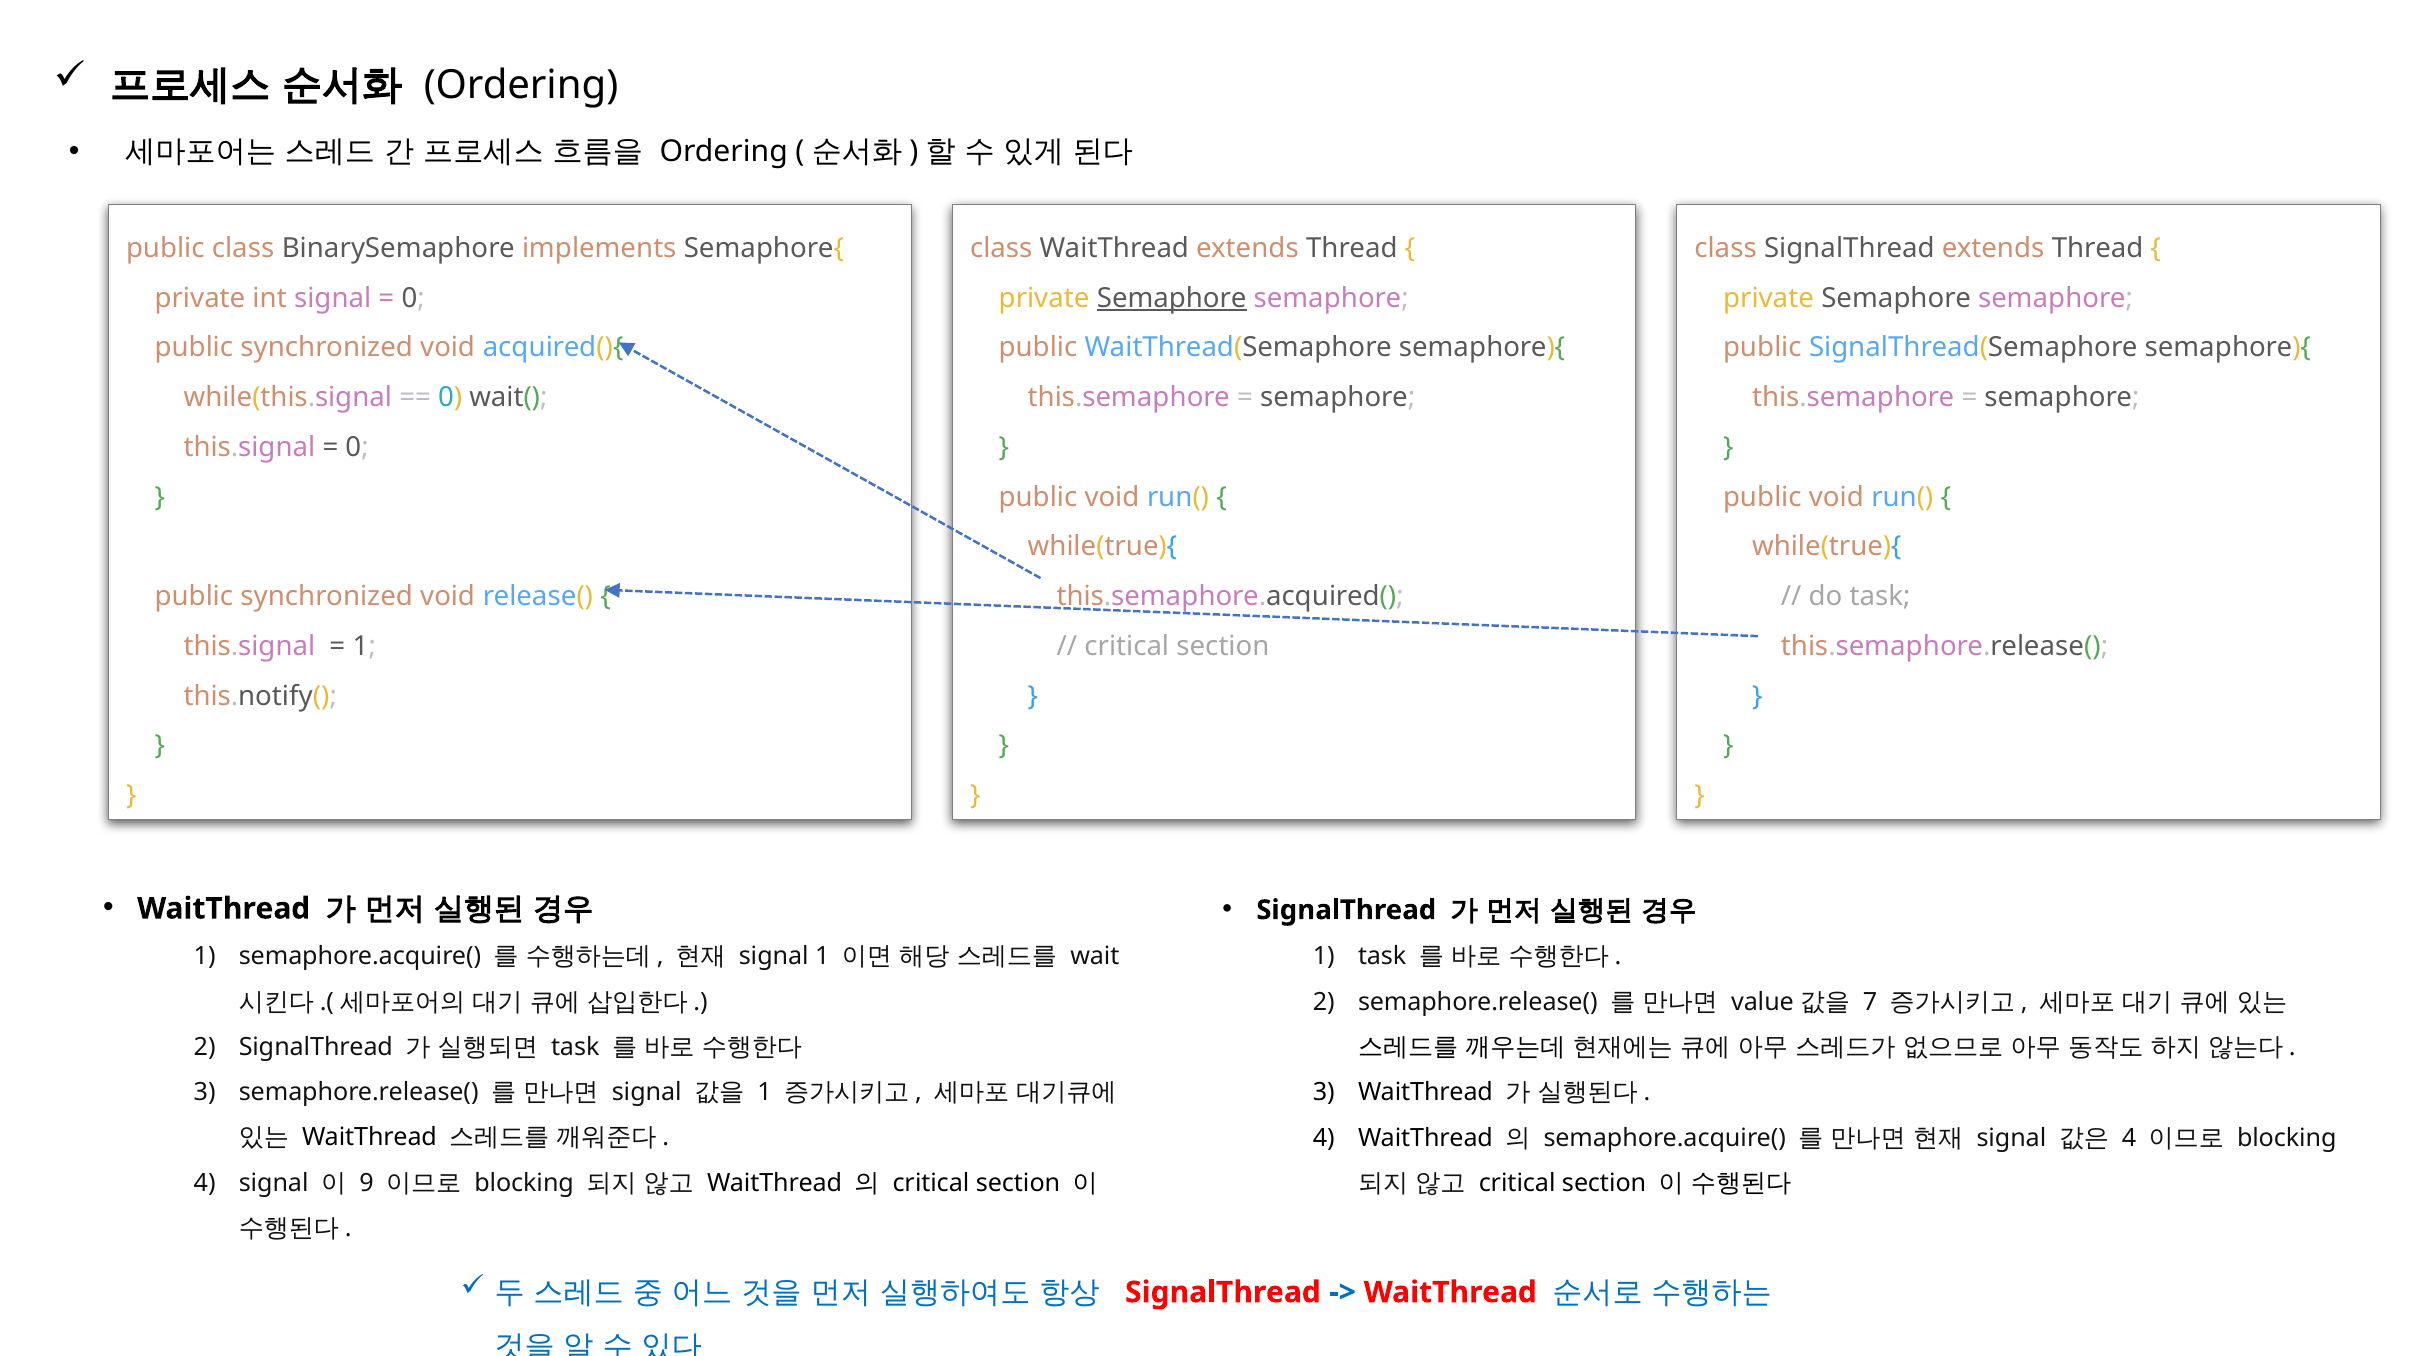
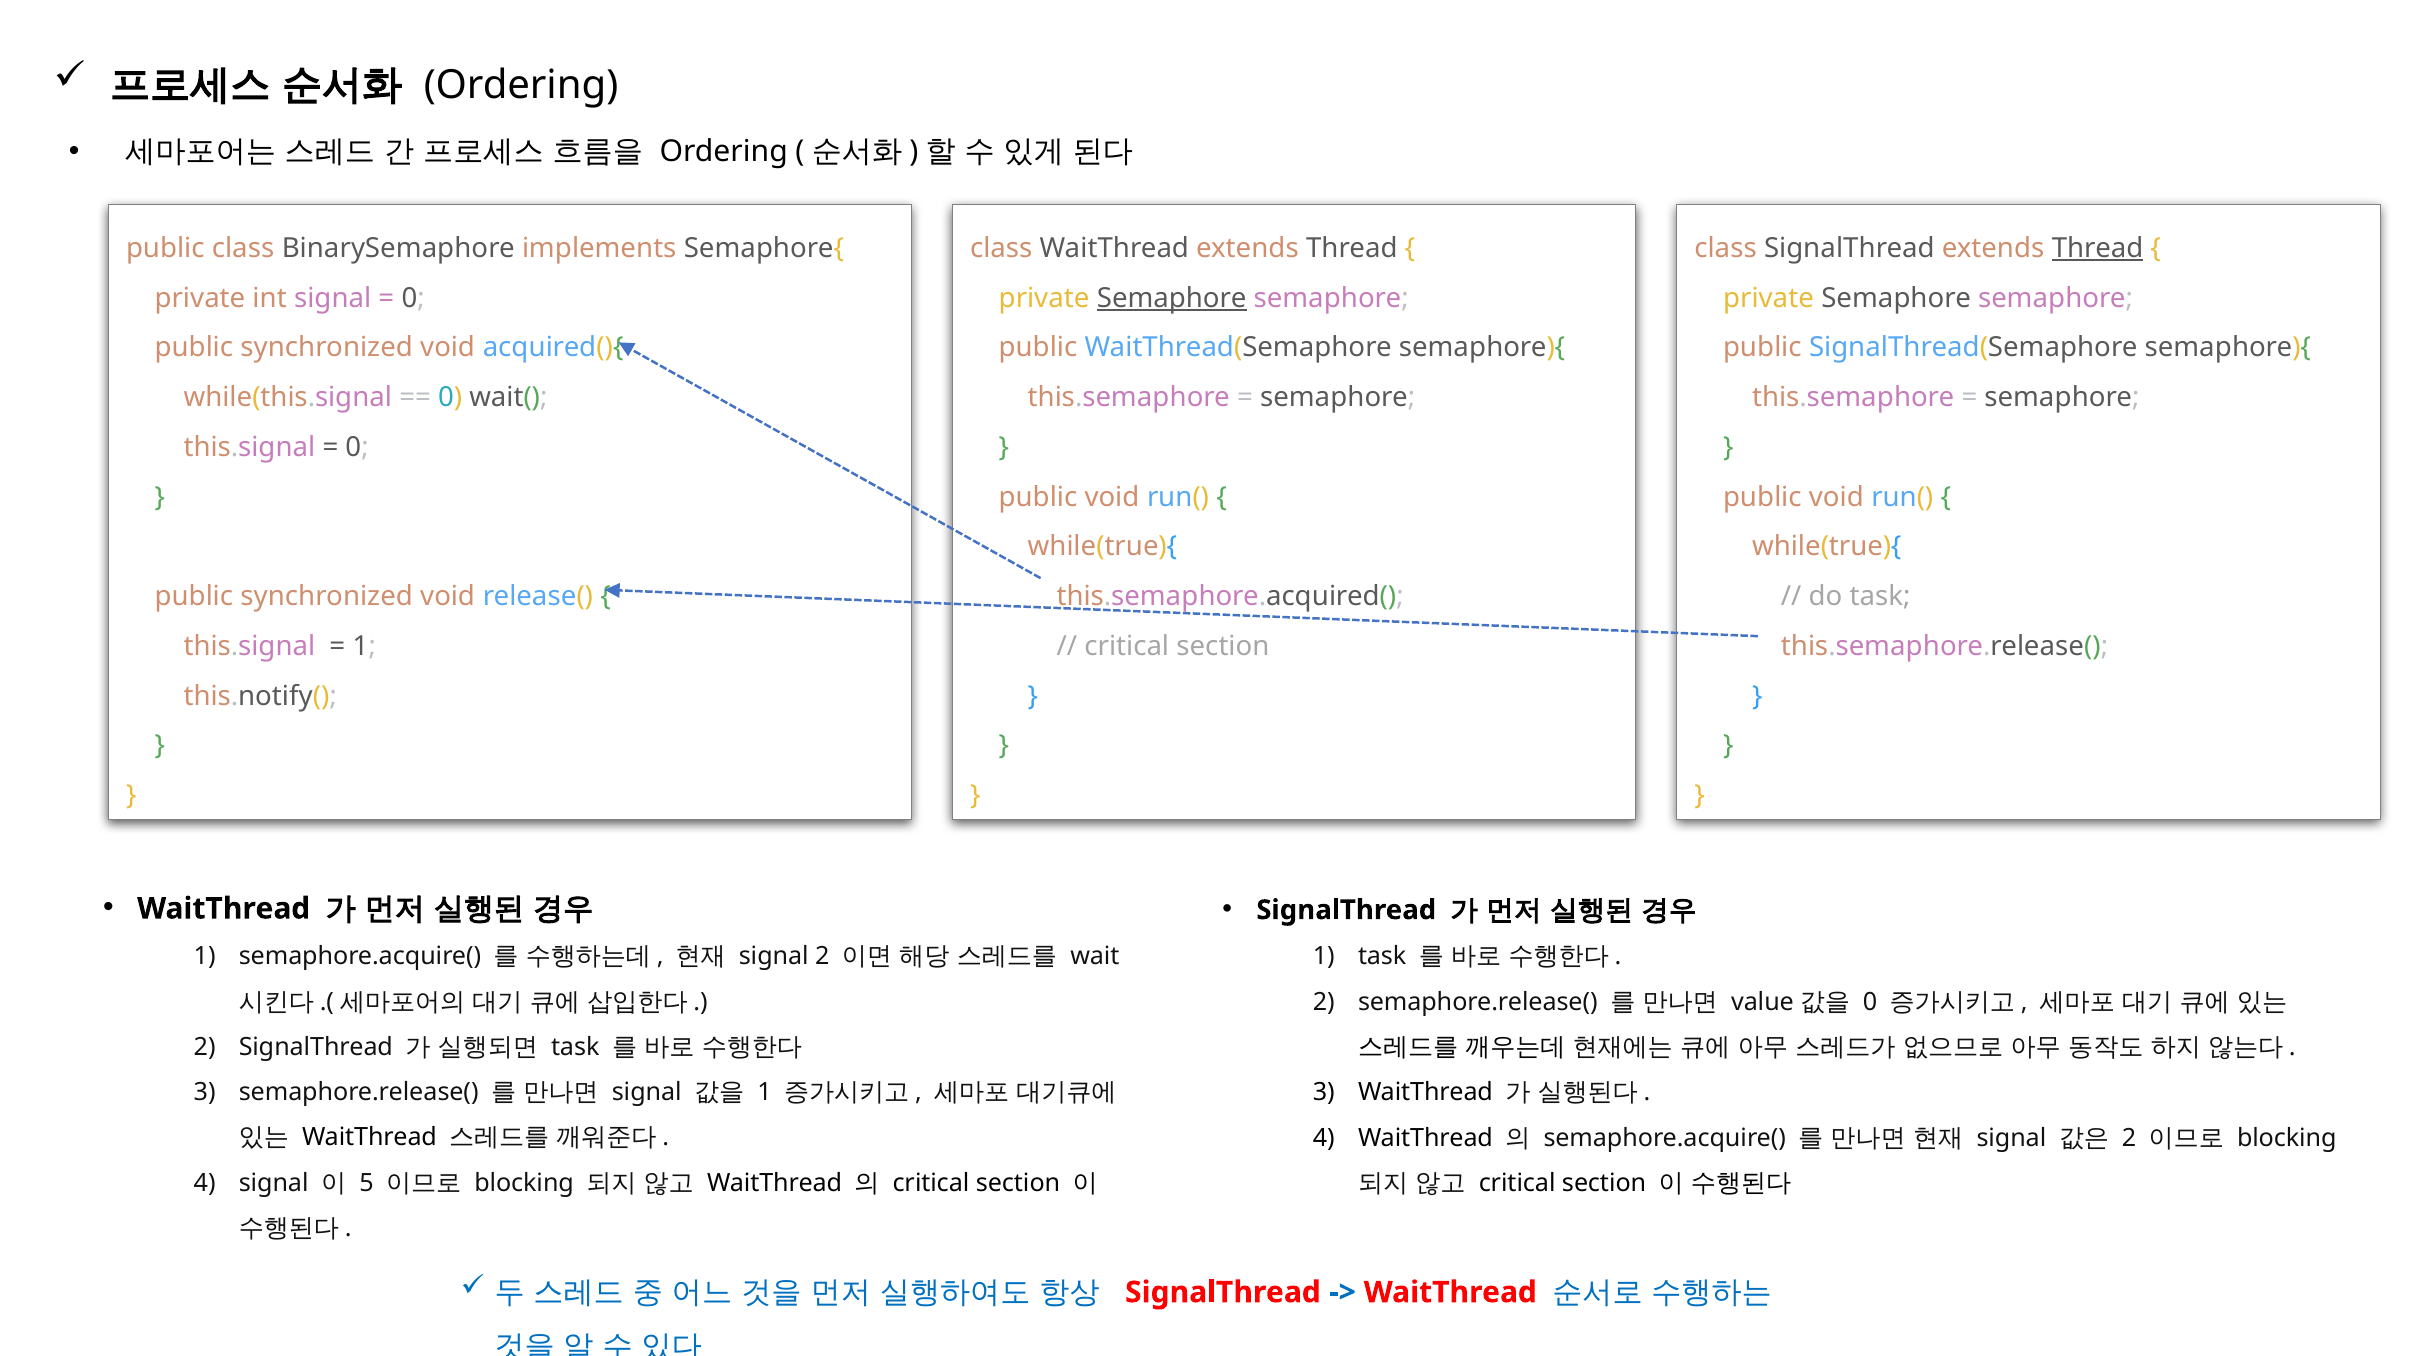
Thread underline: none -> present (2098, 248)
signal 1: 1 -> 2 (822, 957)
7: 7 -> 0 (1870, 1002)
4: 4 -> 2 (2129, 1138)
9: 9 -> 5 (366, 1183)
